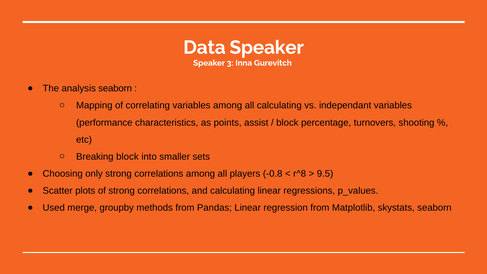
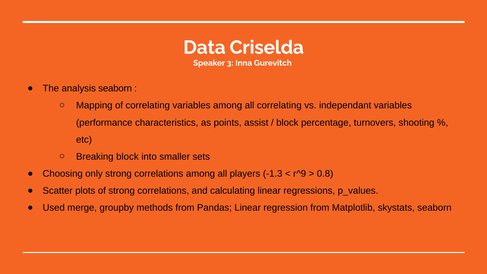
Data Speaker: Speaker -> Criselda (267, 47)
all calculating: calculating -> correlating (279, 106)
-0.8: -0.8 -> -1.3 (273, 174)
r^8: r^8 -> r^9 (300, 174)
9.5: 9.5 -> 0.8 (325, 174)
